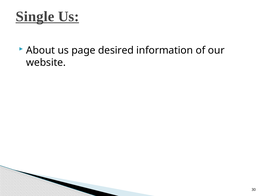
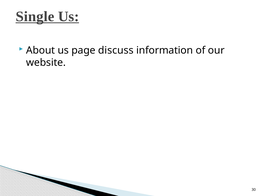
desired: desired -> discuss (116, 51)
